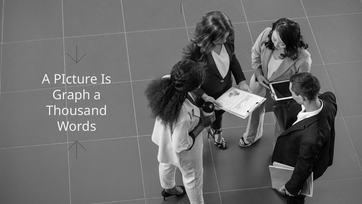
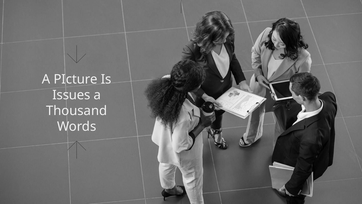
Graph: Graph -> Issues (71, 95)
